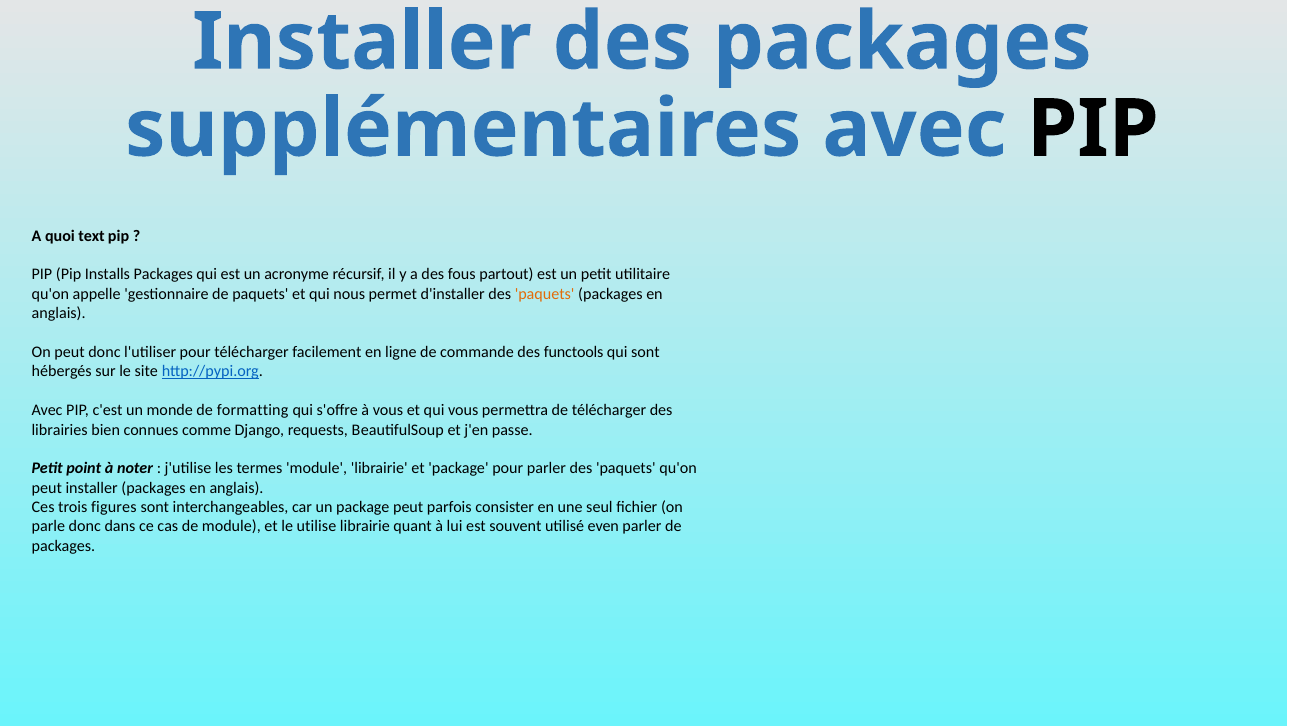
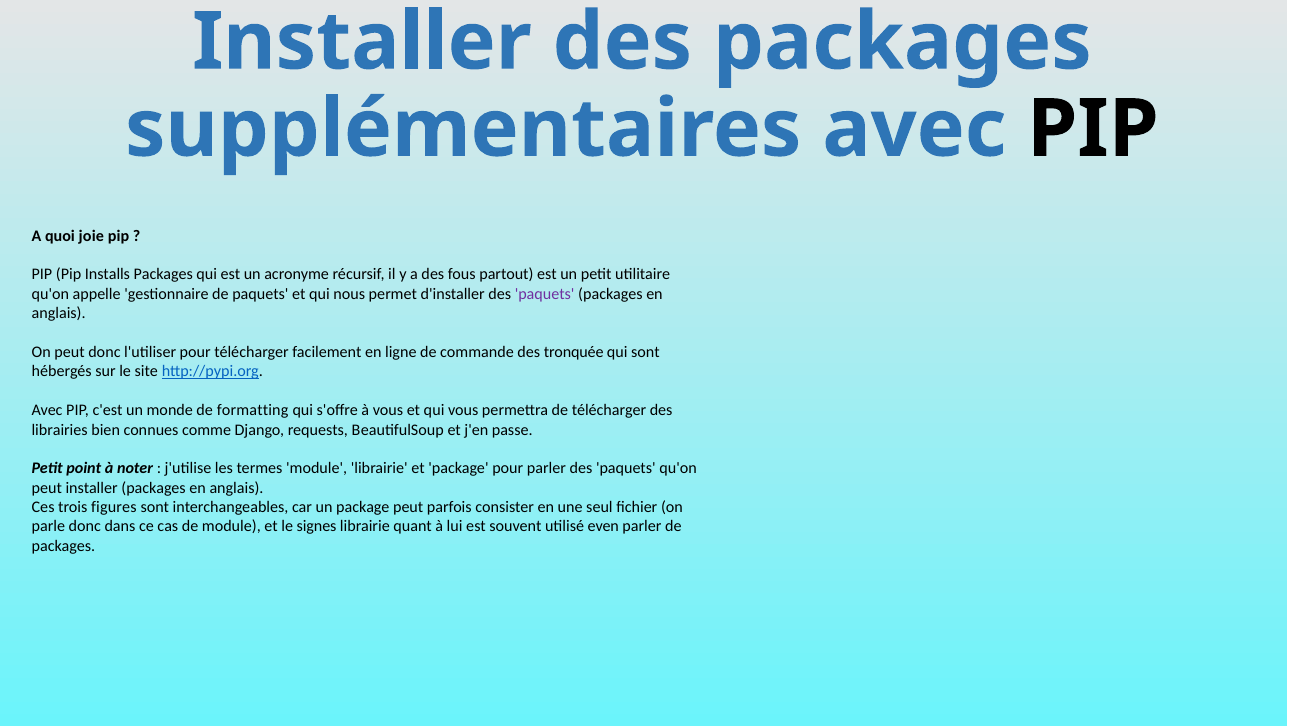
text: text -> joie (91, 236)
paquets colour: orange -> purple (545, 294)
functools: functools -> tronquée (574, 352)
utilise: utilise -> signes (317, 526)
